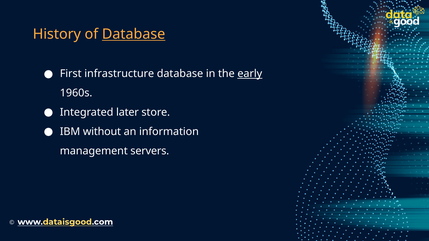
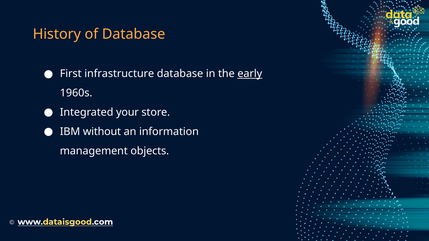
Database underline: present -> none (134, 34)
later: later -> your (127, 112)
servers: servers -> objects (150, 151)
